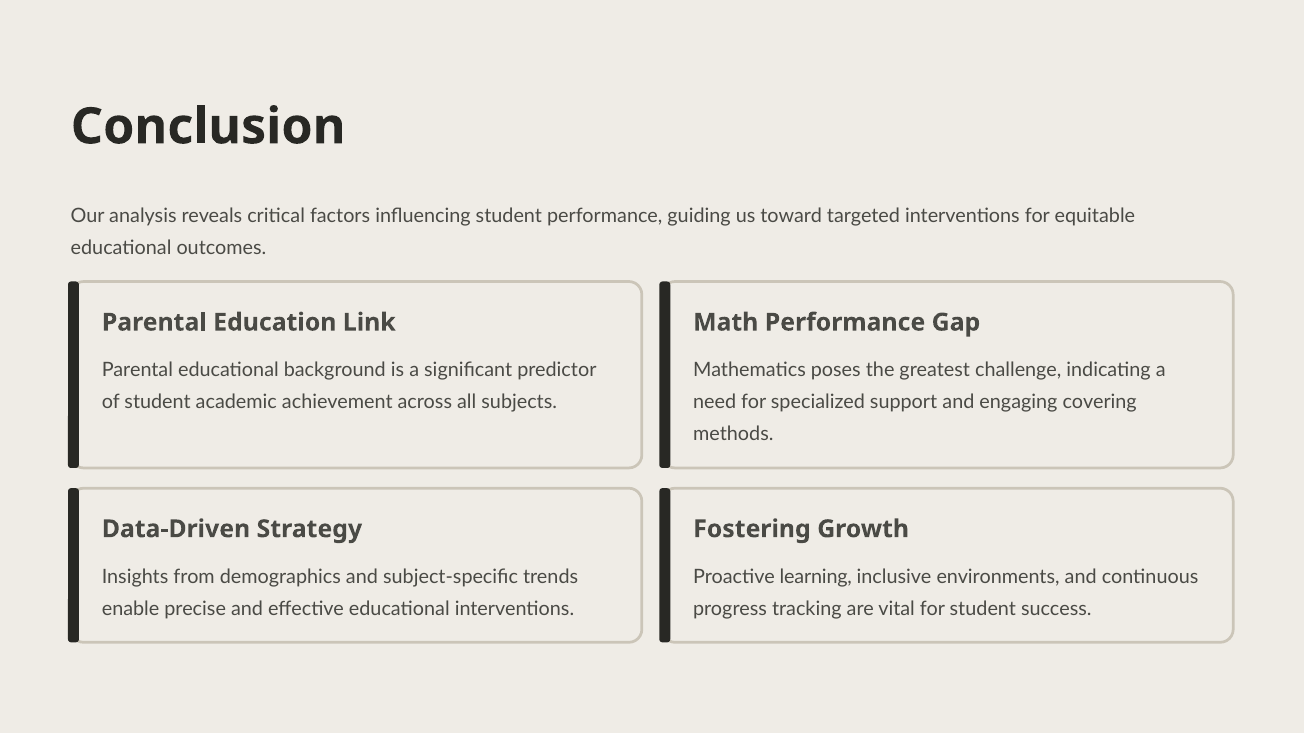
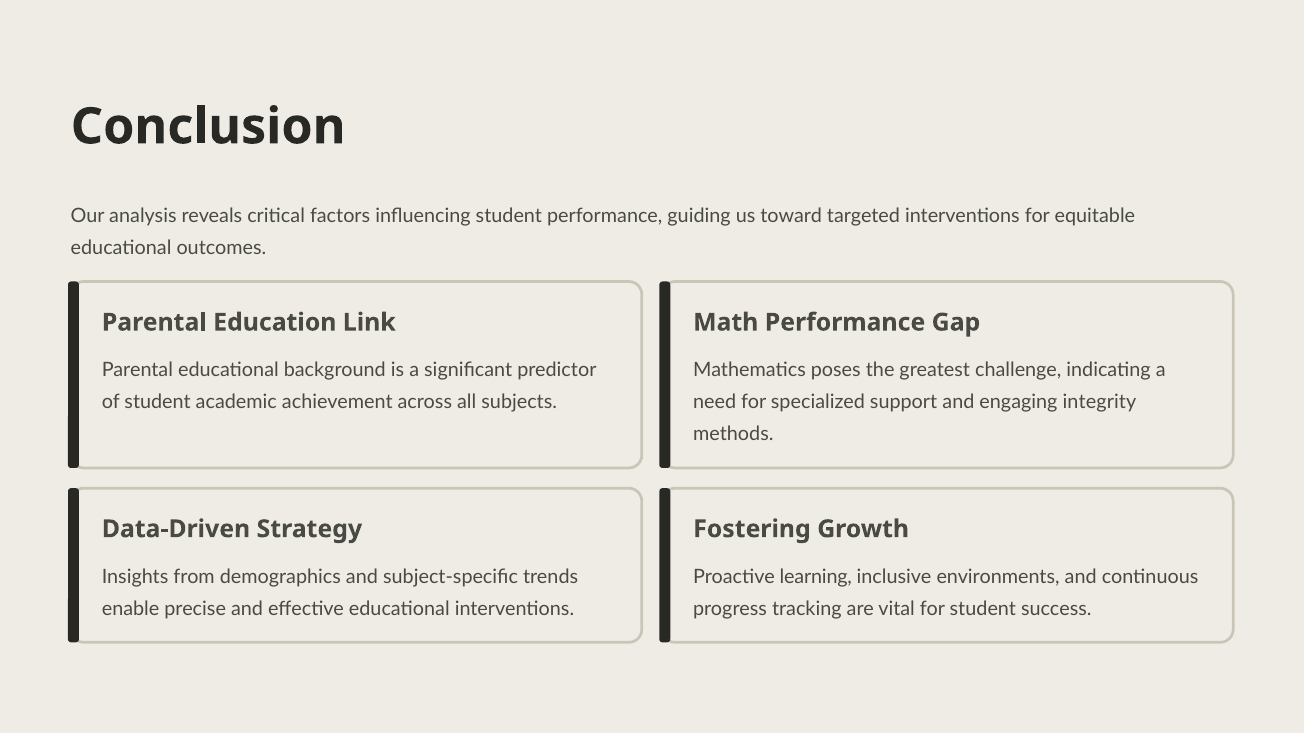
covering: covering -> integrity (1099, 402)
